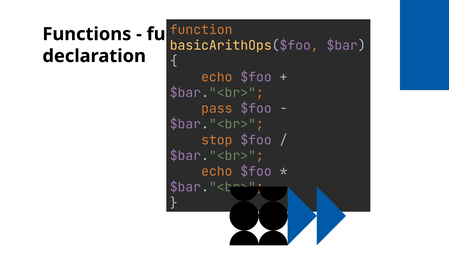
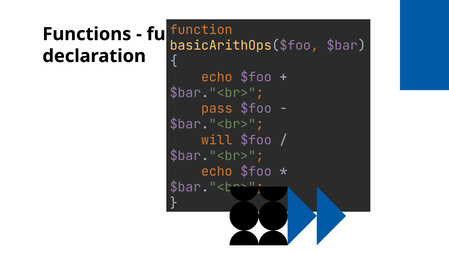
stop: stop -> will (217, 140)
